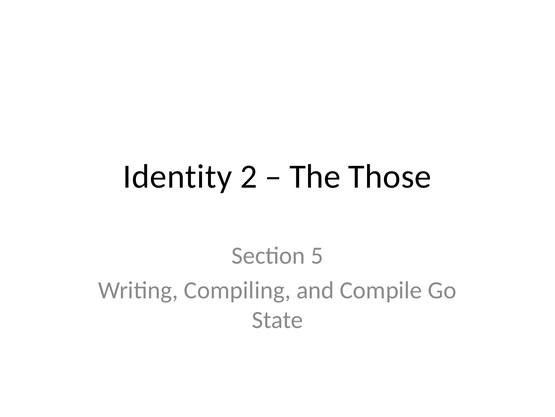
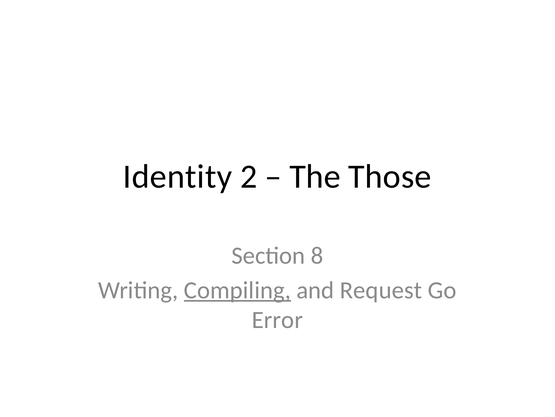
5: 5 -> 8 (317, 255)
Compiling underline: none -> present (237, 290)
Compile: Compile -> Request (381, 290)
State: State -> Error (277, 319)
